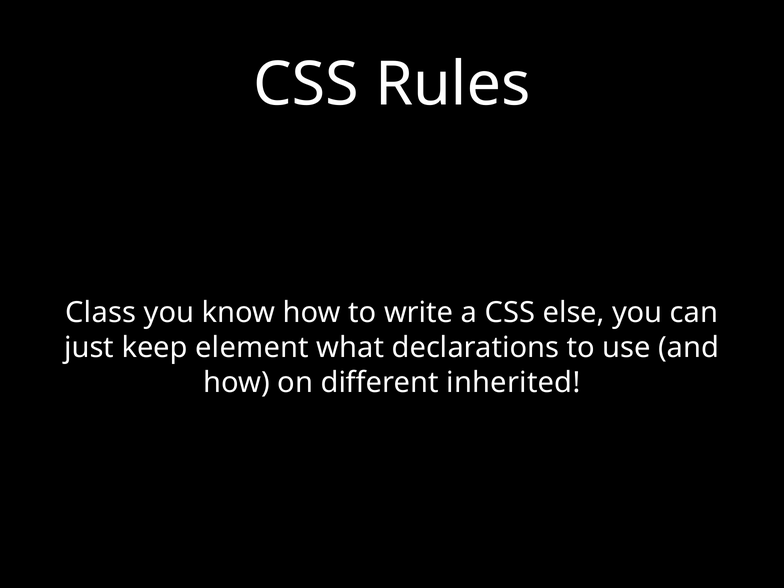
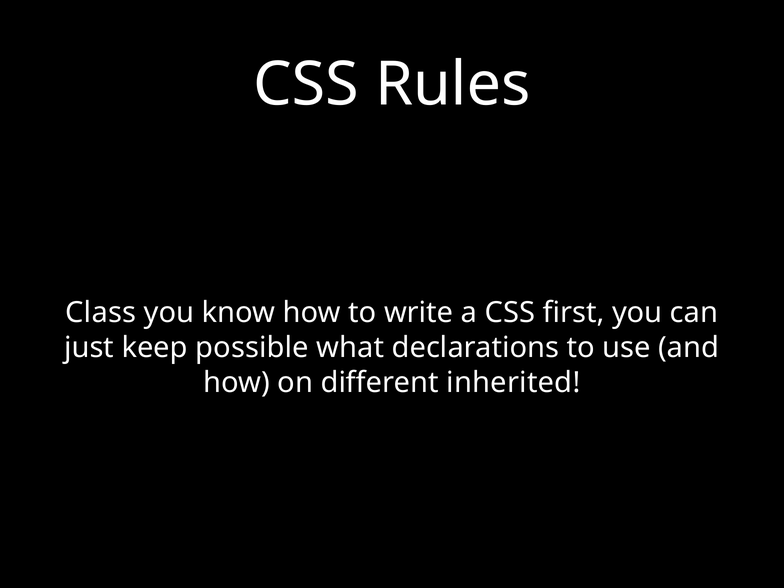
else: else -> first (574, 313)
element: element -> possible (252, 348)
